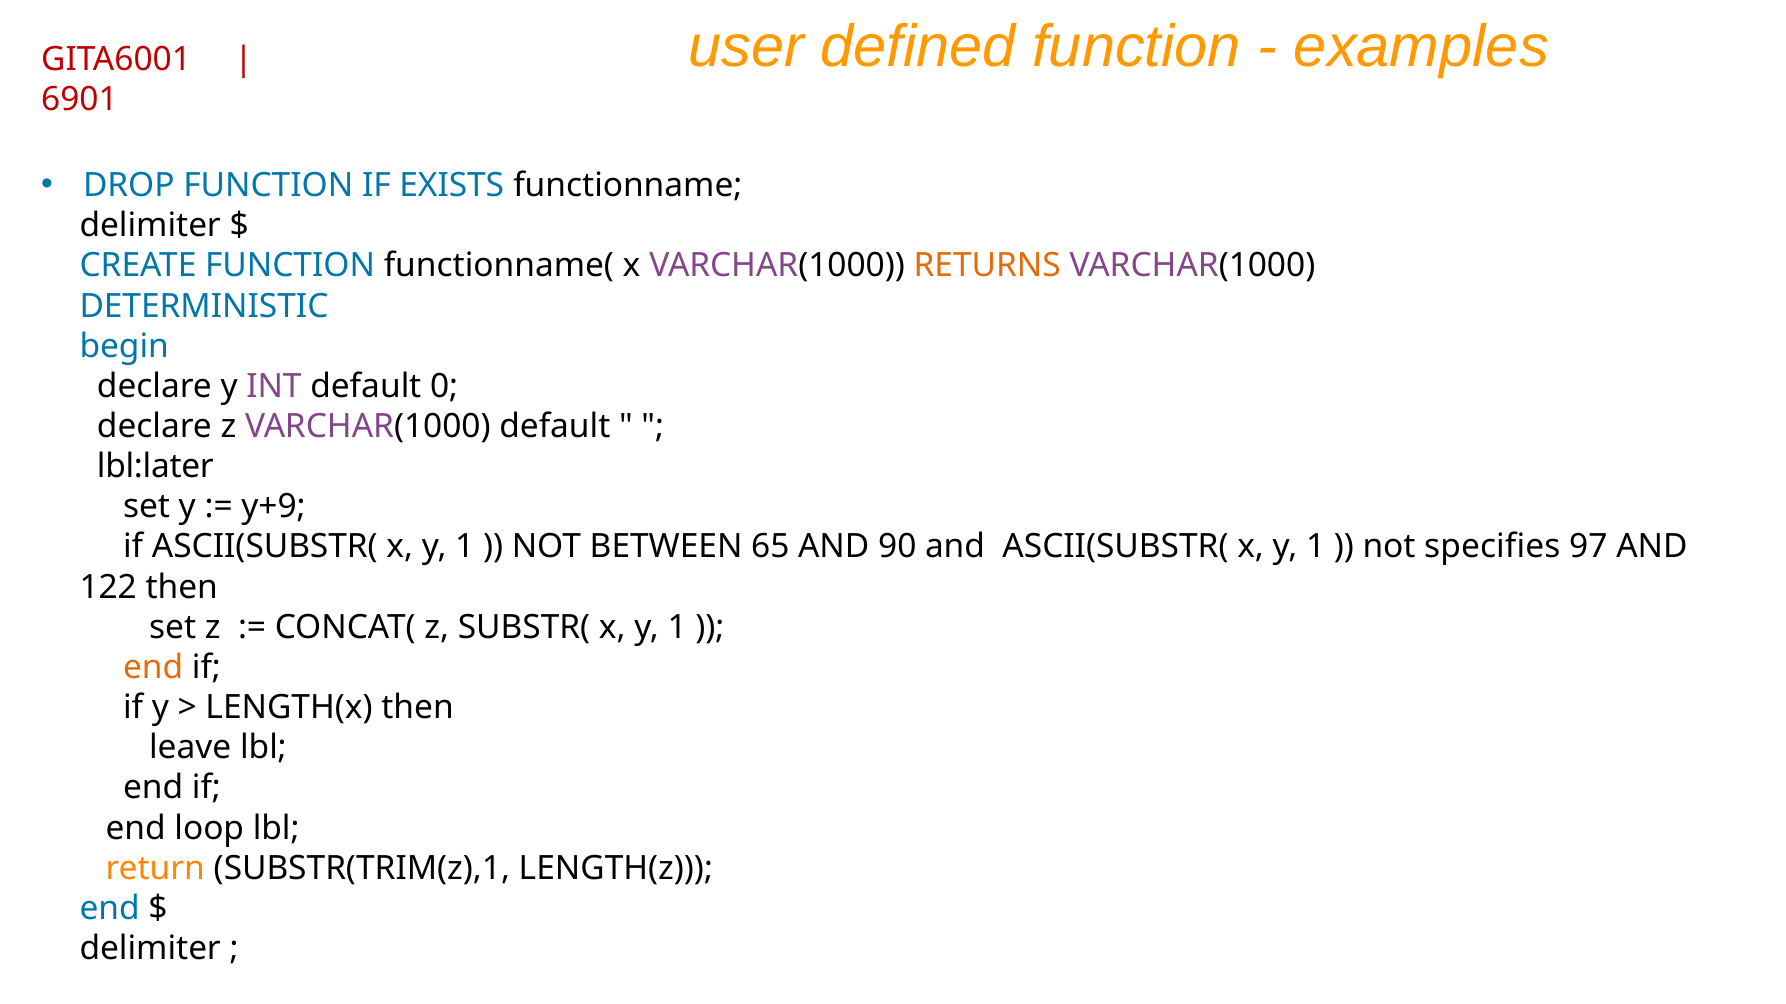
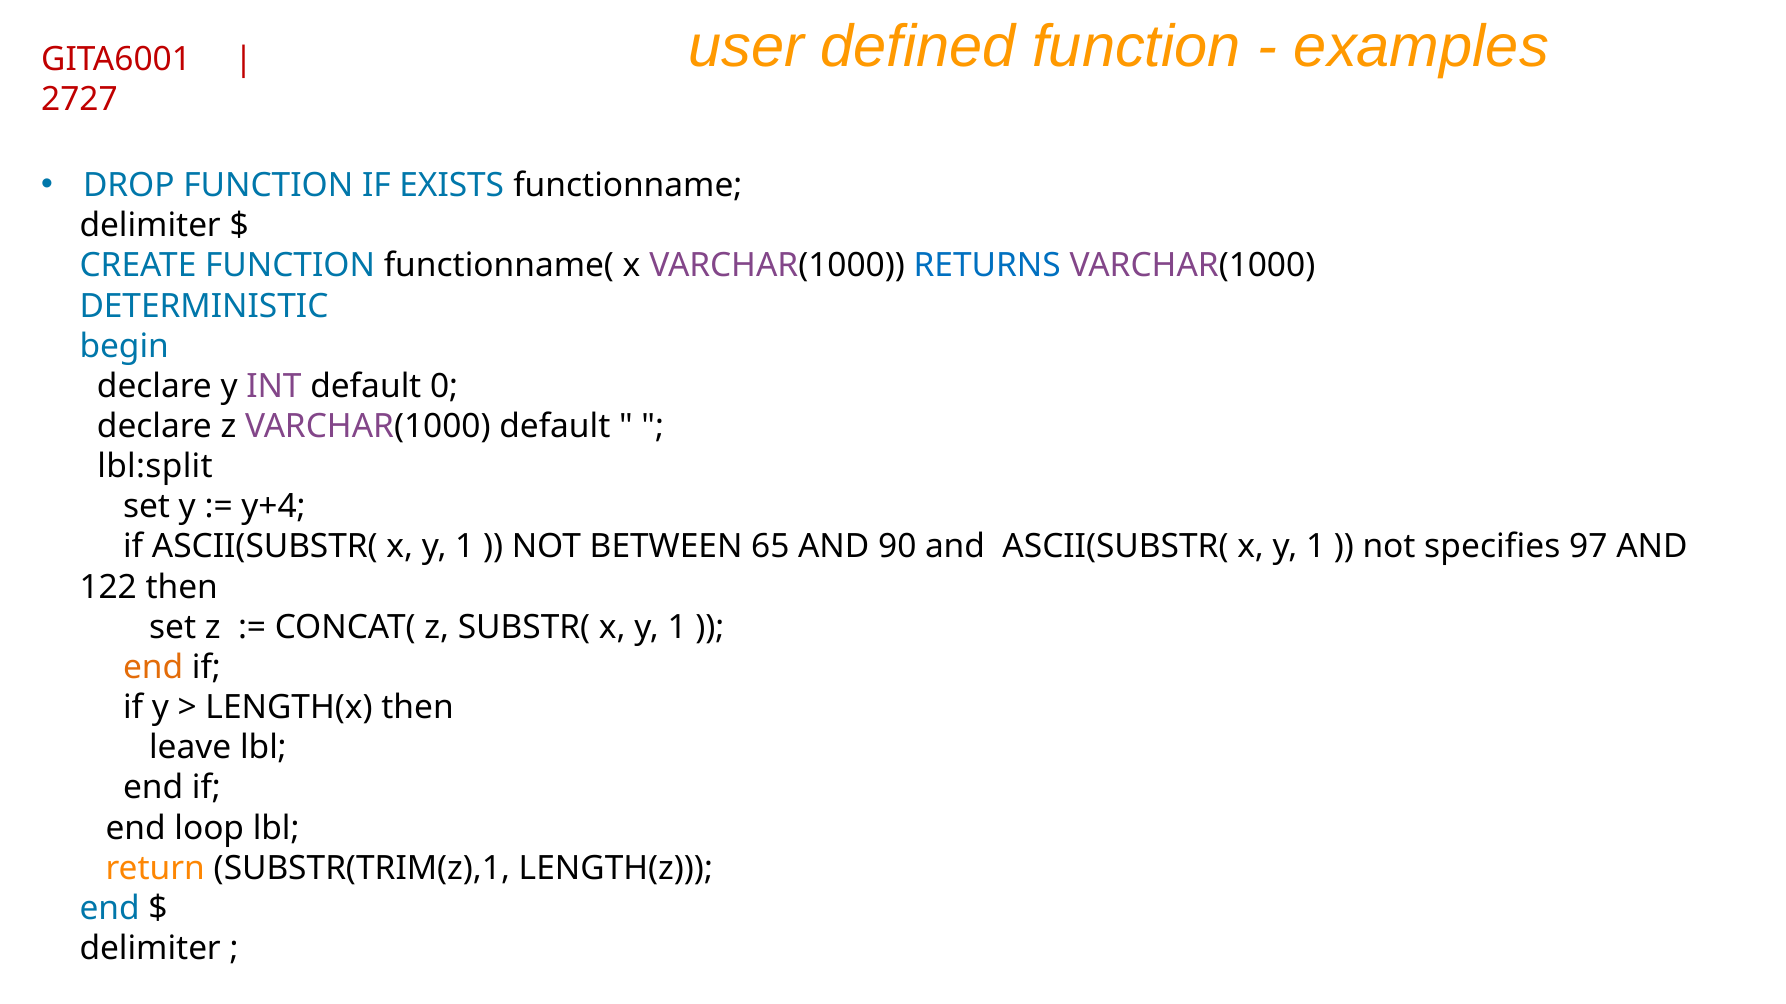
6901: 6901 -> 2727 (79, 100)
RETURNS colour: orange -> blue (987, 266)
lbl:later: lbl:later -> lbl:split (155, 467)
y+9: y+9 -> y+4 (274, 507)
